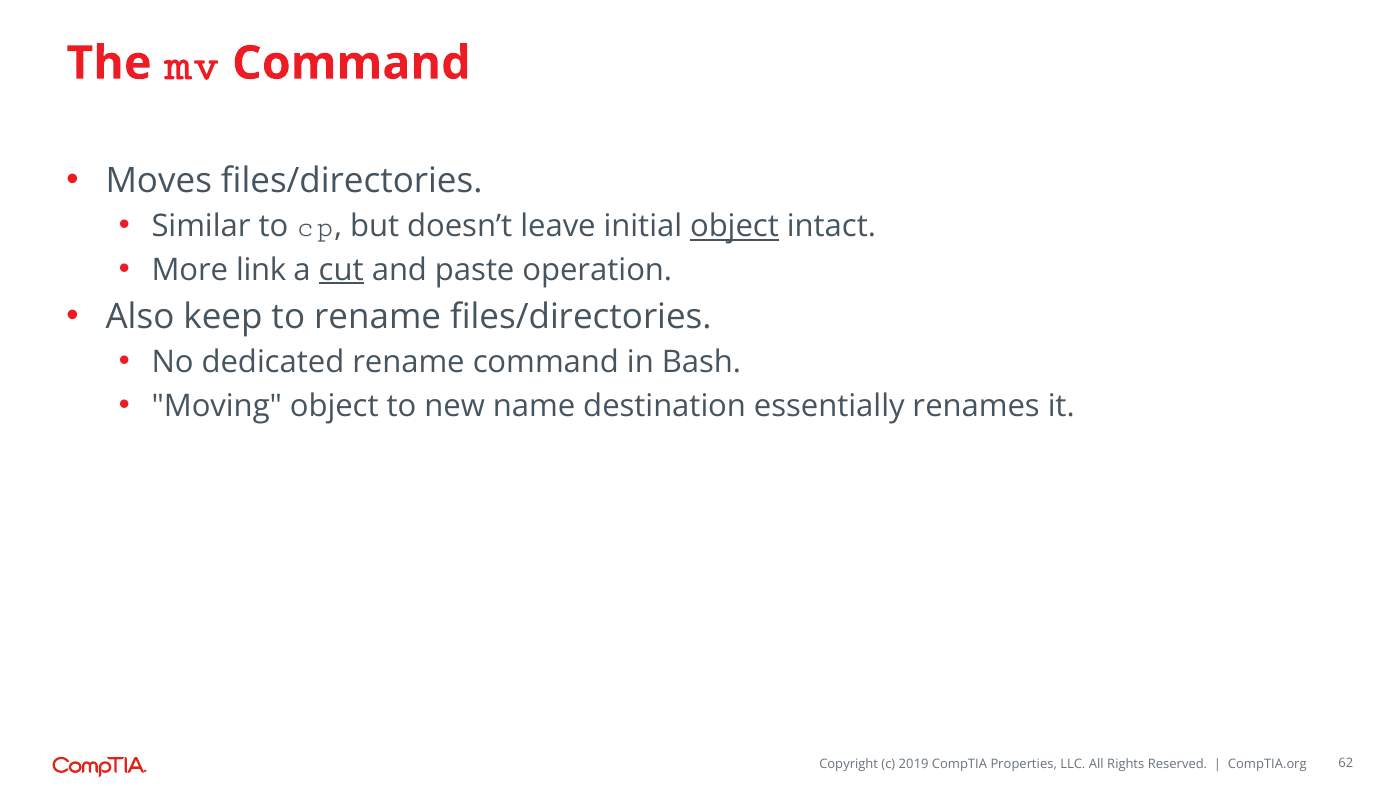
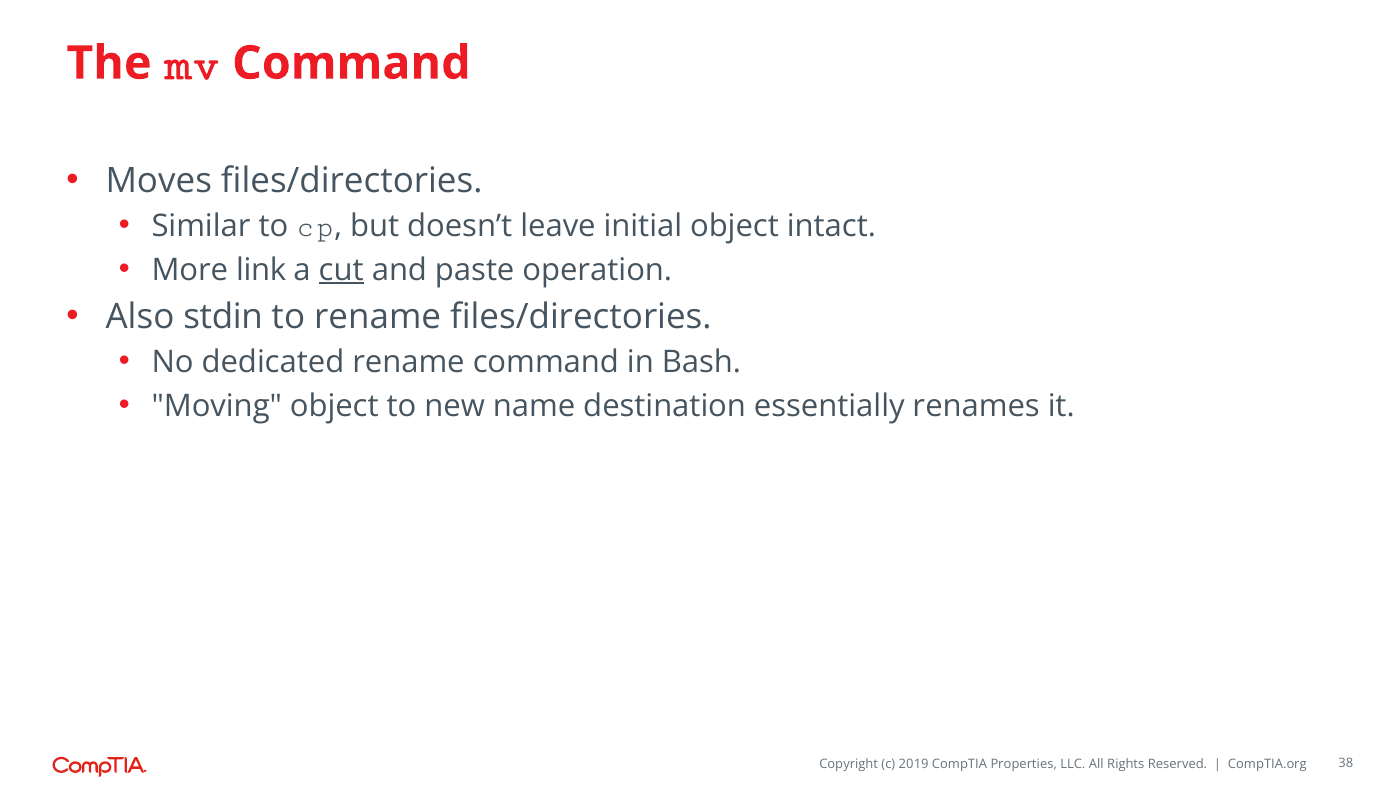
object underline: present -> none (734, 226)
keep: keep -> stdin (223, 317)
62: 62 -> 38 (1346, 763)
